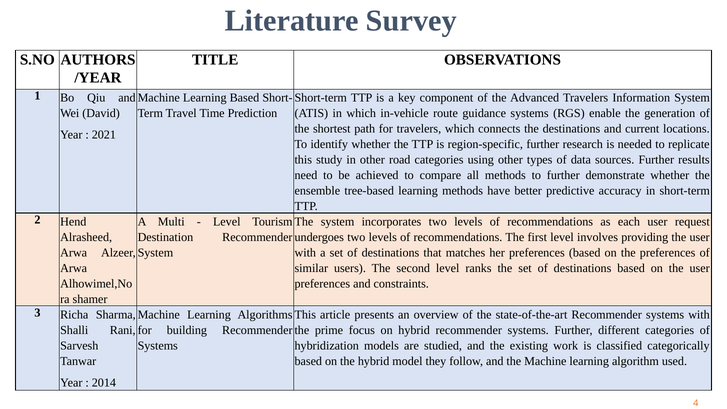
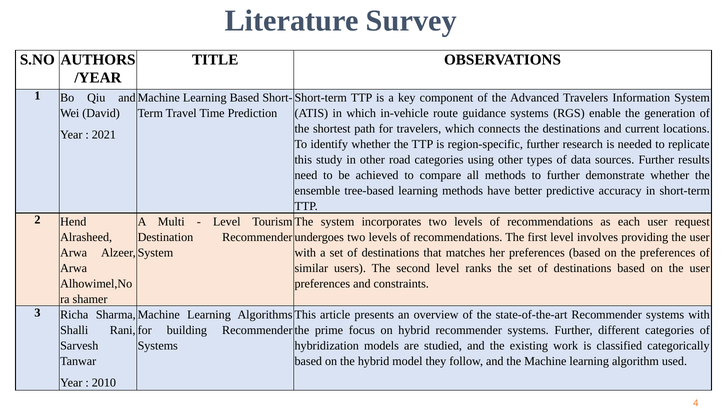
2014: 2014 -> 2010 (104, 383)
